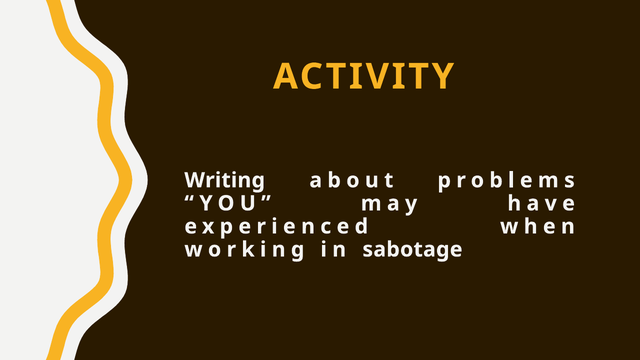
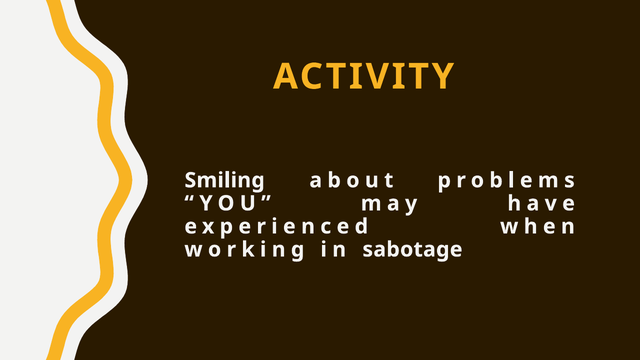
Writing: Writing -> Smiling (225, 180)
